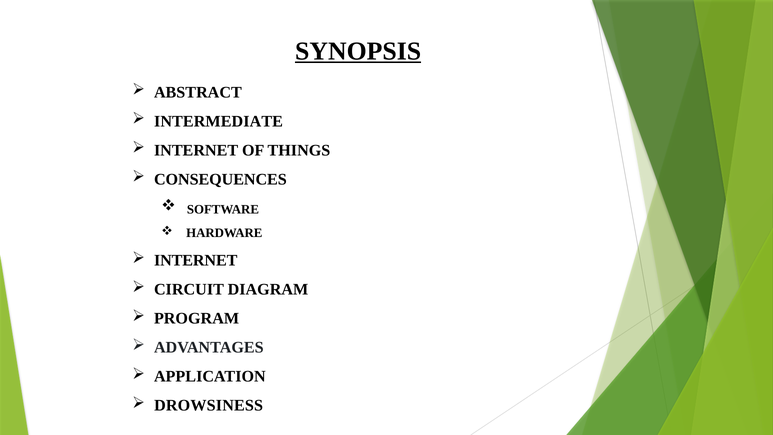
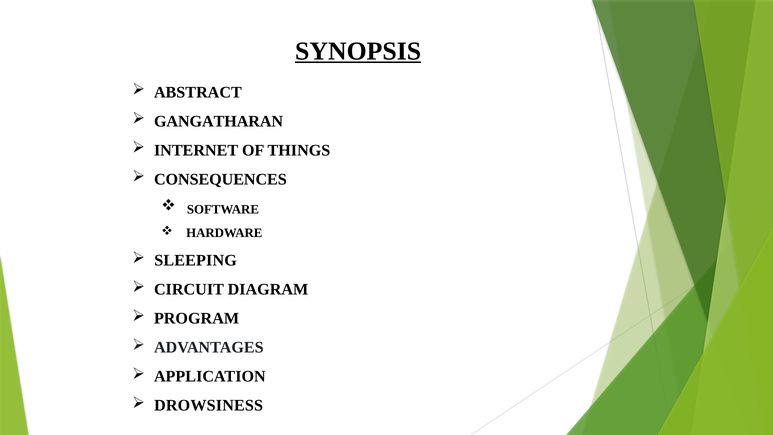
INTERMEDIATE: INTERMEDIATE -> GANGATHARAN (219, 121)
INTERNET: INTERNET -> SLEEPING (196, 260)
